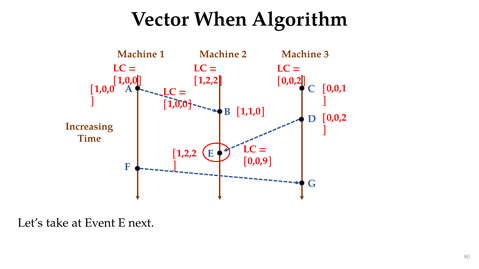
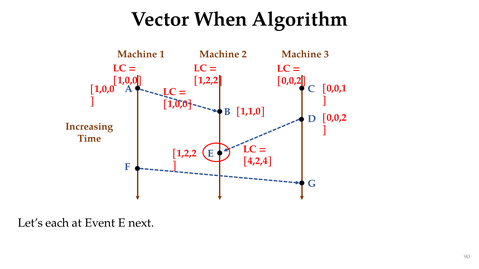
0,0,9: 0,0,9 -> 4,2,4 (258, 161)
take: take -> each (57, 223)
